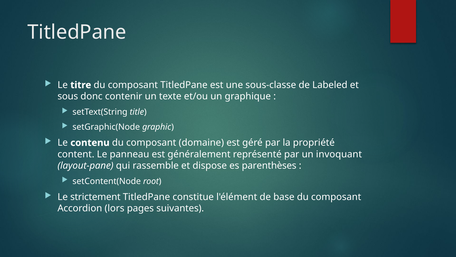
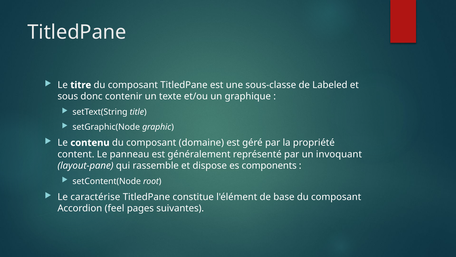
parenthèses: parenthèses -> components (269, 165)
strictement: strictement -> caractérise (95, 197)
lors: lors -> feel (115, 208)
